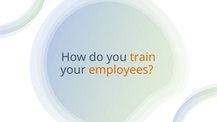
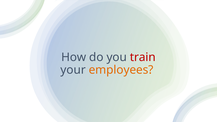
train colour: orange -> red (143, 57)
